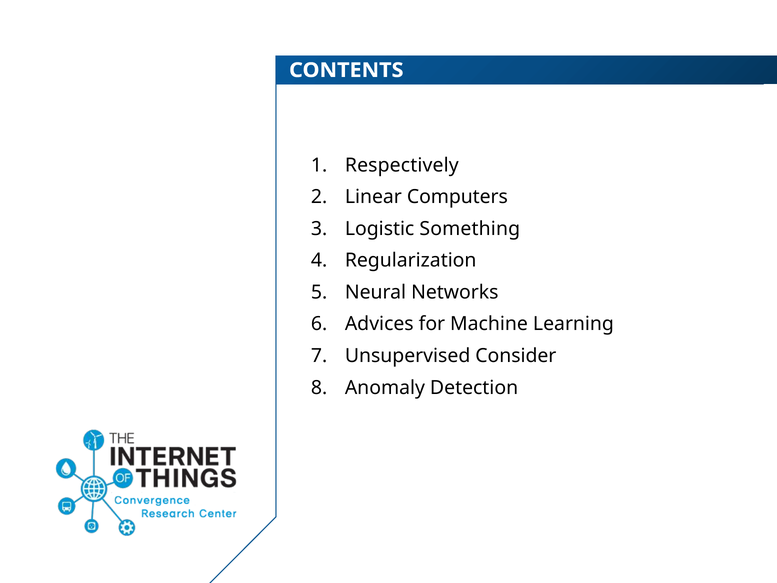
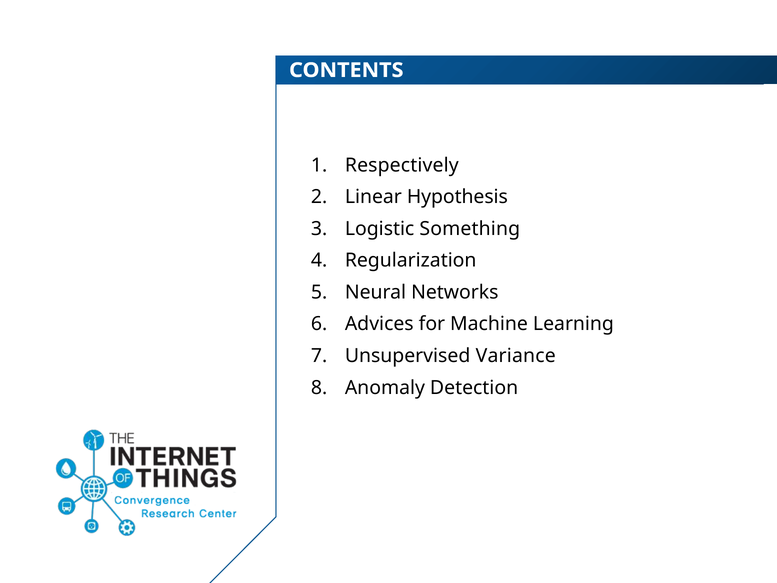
Computers: Computers -> Hypothesis (457, 197)
Consider: Consider -> Variance (516, 356)
